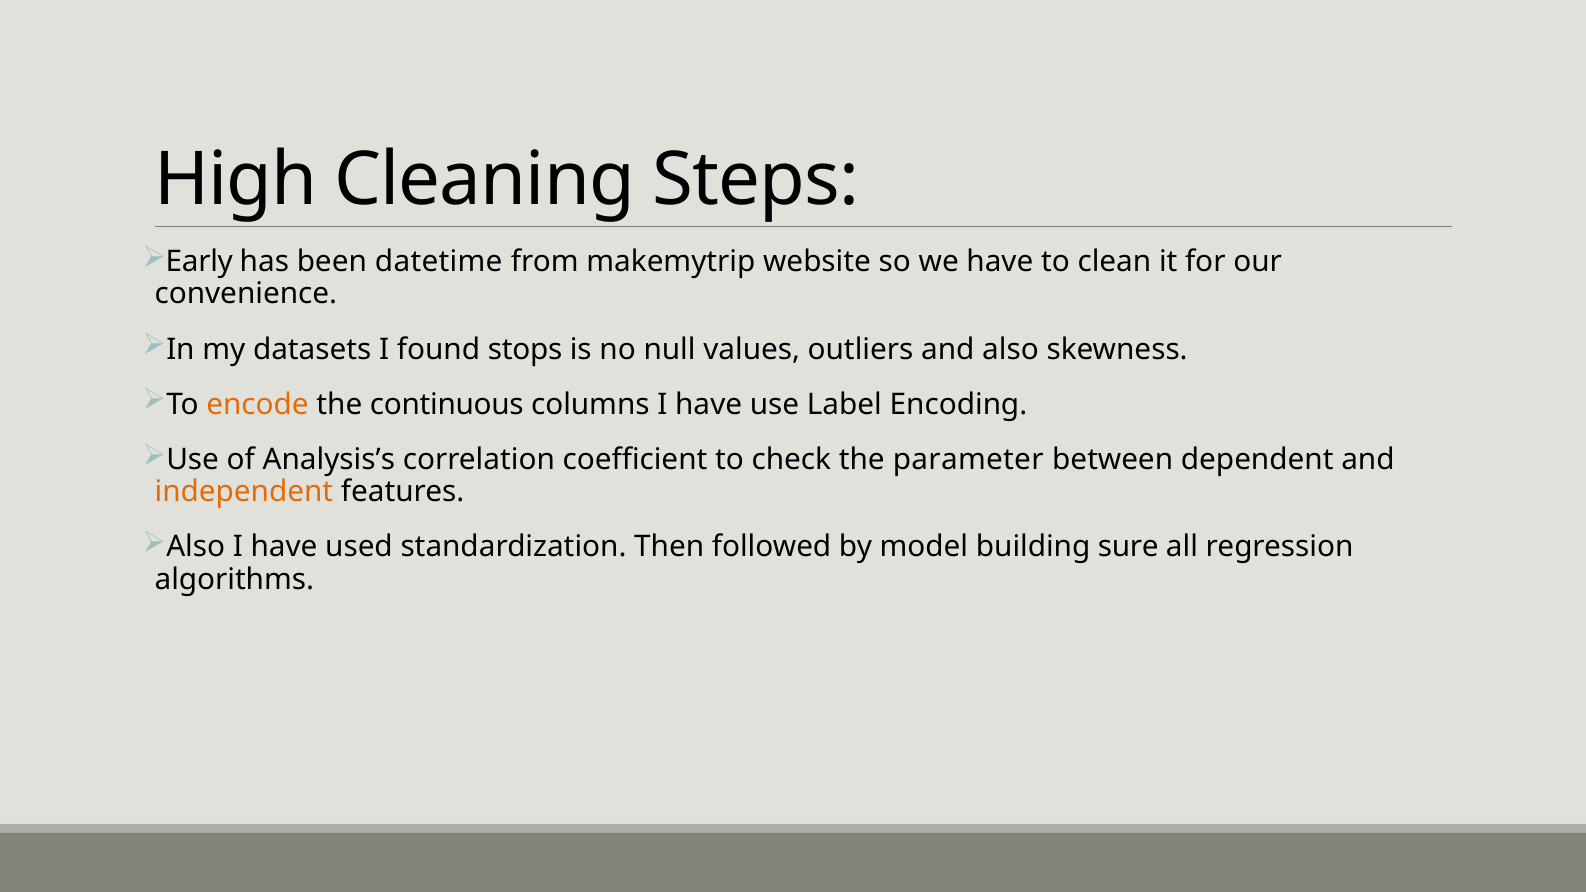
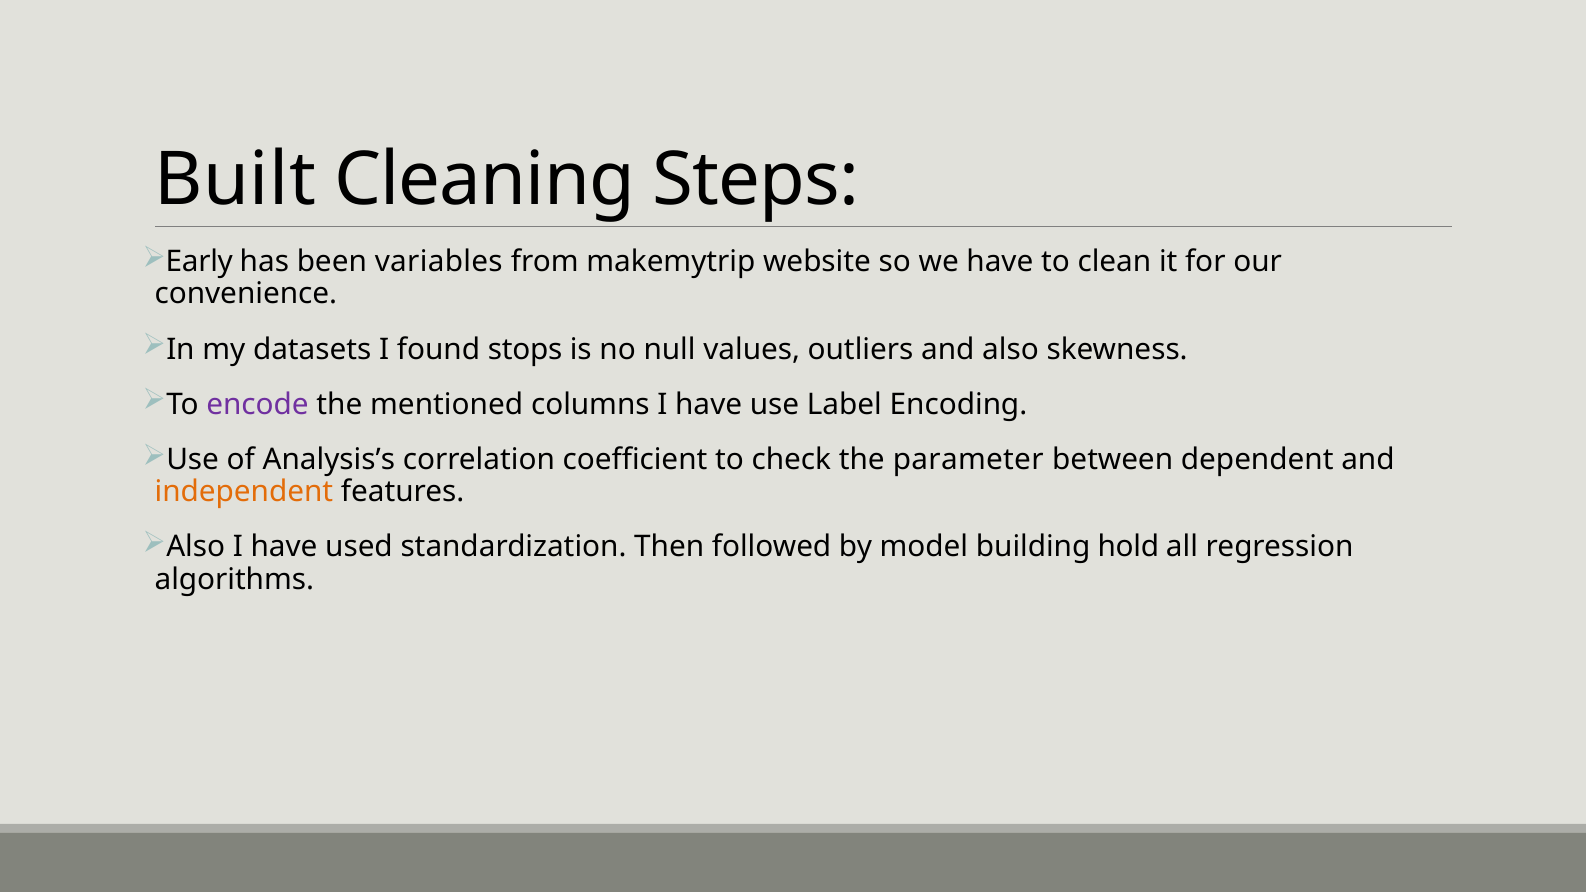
High: High -> Built (235, 180)
datetime: datetime -> variables (439, 262)
encode colour: orange -> purple (258, 405)
continuous: continuous -> mentioned (447, 405)
sure: sure -> hold (1128, 547)
